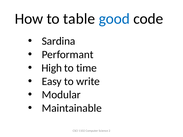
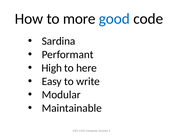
table: table -> more (79, 19)
time: time -> here (86, 68)
